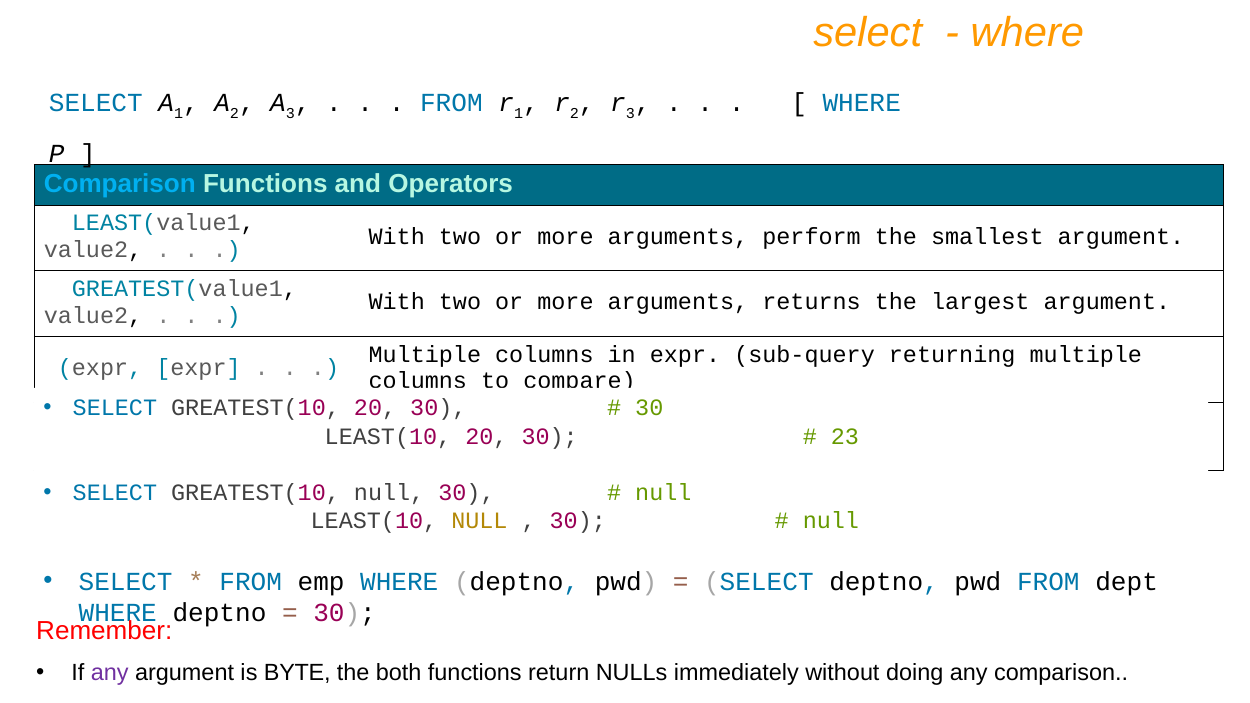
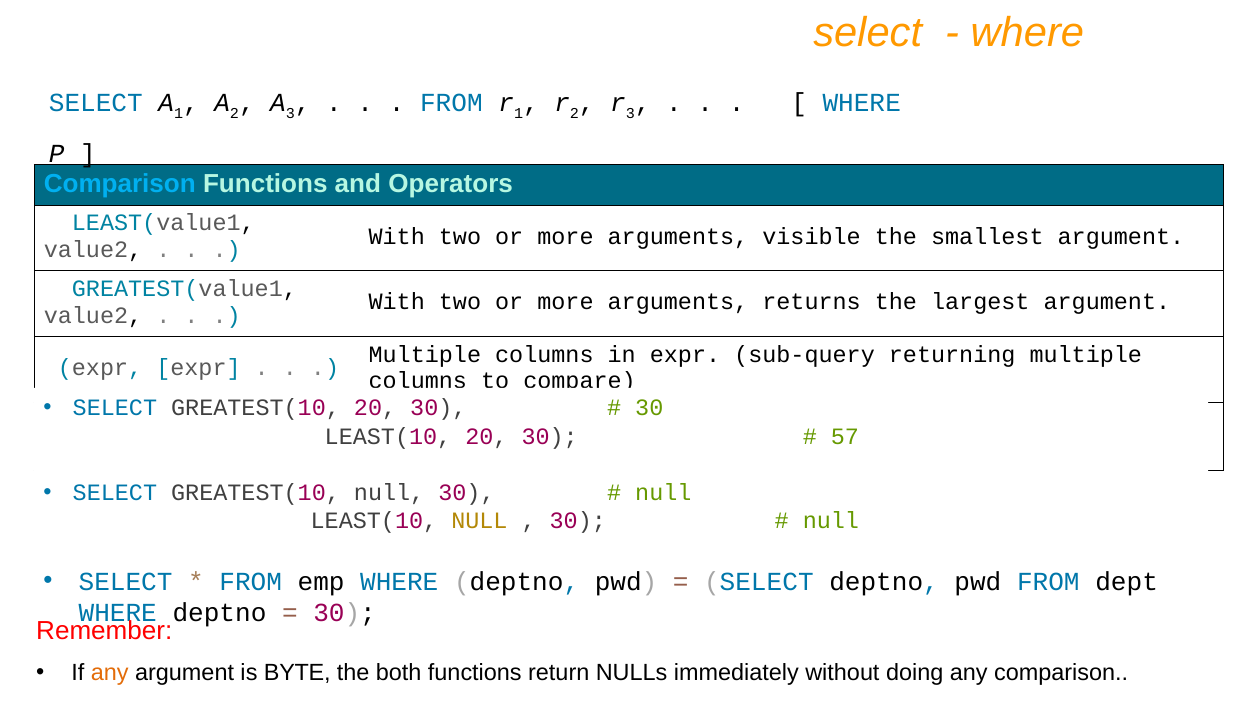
perform: perform -> visible (812, 237)
23: 23 -> 57 (845, 436)
any colour: purple -> orange (110, 673)
